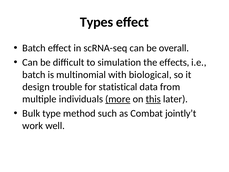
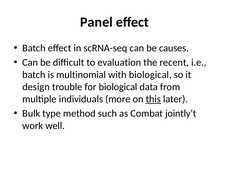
Types: Types -> Panel (96, 22)
overall: overall -> causes (174, 48)
simulation: simulation -> evaluation (119, 62)
effects: effects -> recent (174, 62)
for statistical: statistical -> biological (118, 87)
more underline: present -> none (118, 99)
